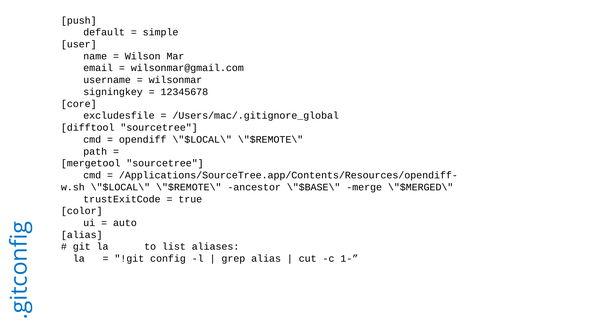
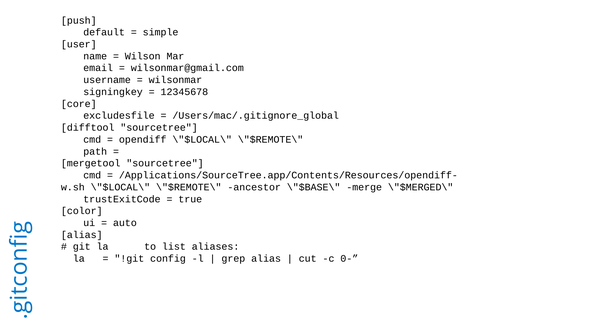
1-: 1- -> 0- (349, 258)
